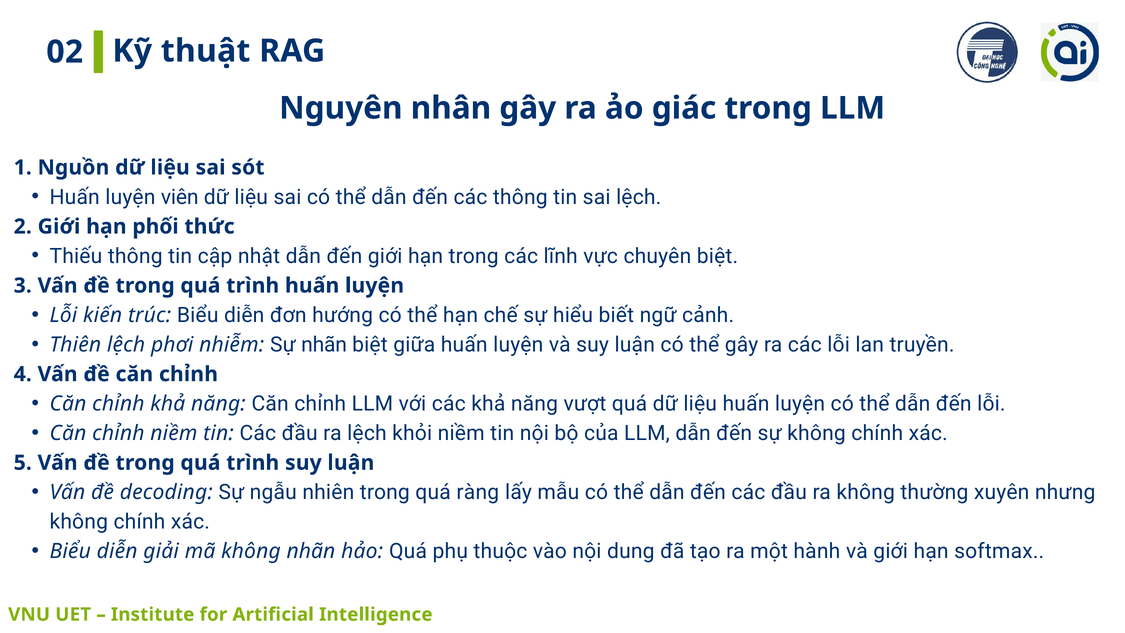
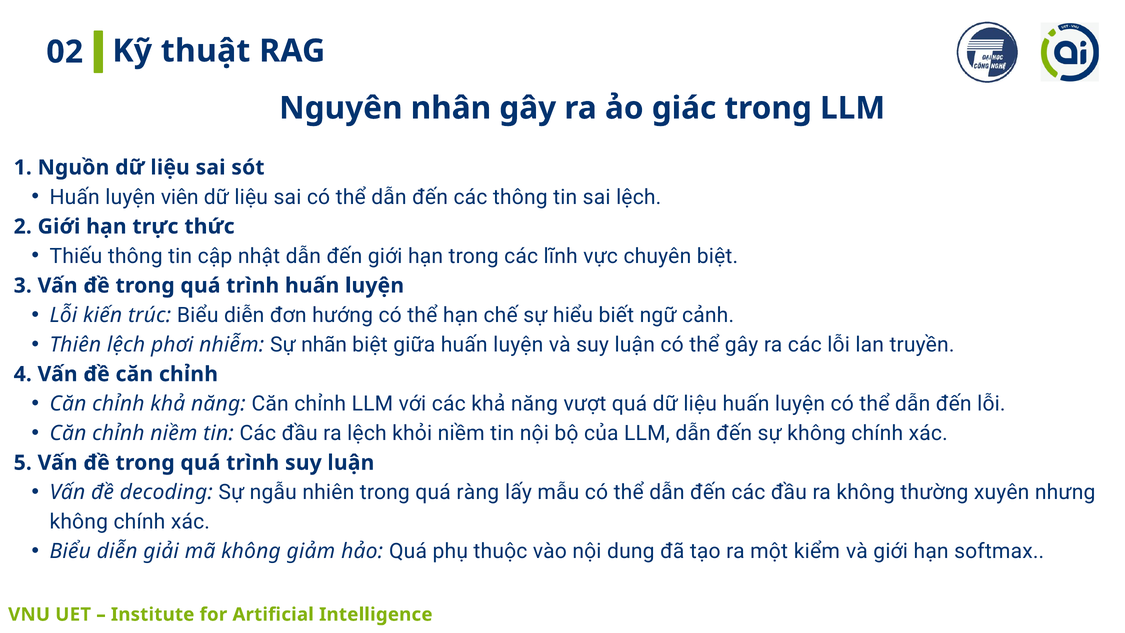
phối: phối -> trực (155, 227)
không nhãn: nhãn -> giảm (311, 551)
hành: hành -> kiểm (817, 551)
